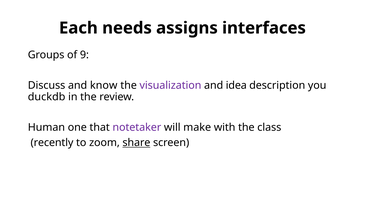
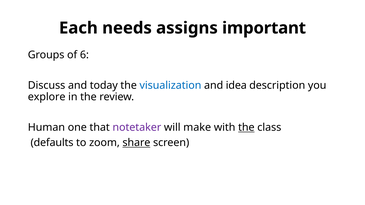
interfaces: interfaces -> important (264, 28)
9: 9 -> 6 (84, 55)
know: know -> today (104, 86)
visualization colour: purple -> blue (170, 86)
duckdb: duckdb -> explore (47, 97)
the underline: none -> present (246, 128)
recently: recently -> defaults (52, 143)
